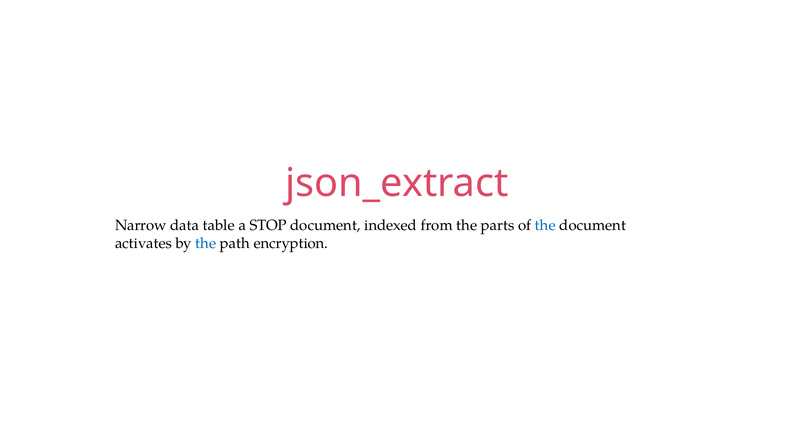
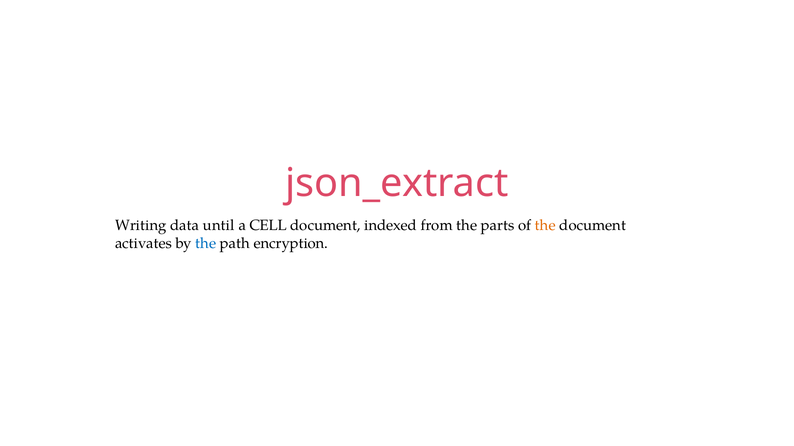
Narrow: Narrow -> Writing (141, 226)
table: table -> until (219, 226)
STOP: STOP -> CELL (268, 226)
the colour: blue -> orange (545, 226)
